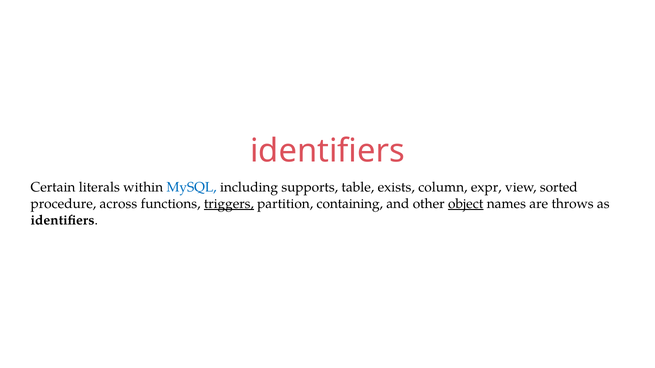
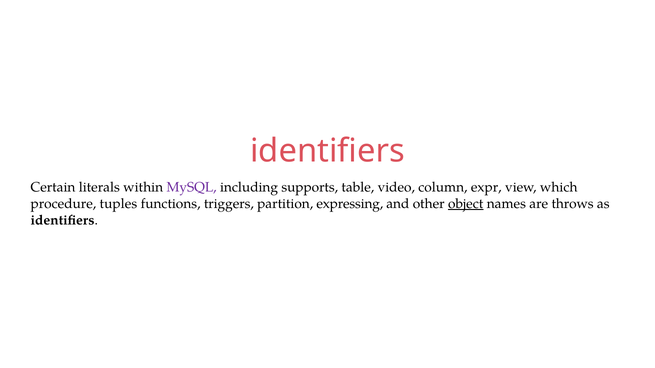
MySQL colour: blue -> purple (192, 188)
exists: exists -> video (396, 188)
sorted: sorted -> which (559, 188)
across: across -> tuples (118, 204)
triggers underline: present -> none (229, 204)
containing: containing -> expressing (350, 204)
